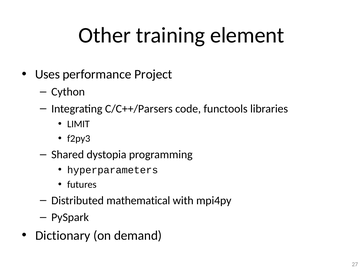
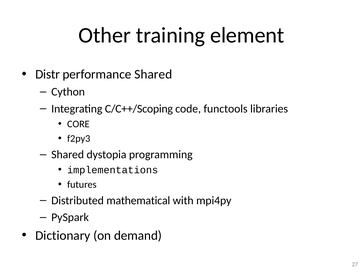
Uses: Uses -> Distr (48, 74)
performance Project: Project -> Shared (153, 74)
C/C++/Parsers: C/C++/Parsers -> C/C++/Scoping (139, 108)
LIMIT: LIMIT -> CORE (78, 124)
hyperparameters: hyperparameters -> implementations (113, 169)
